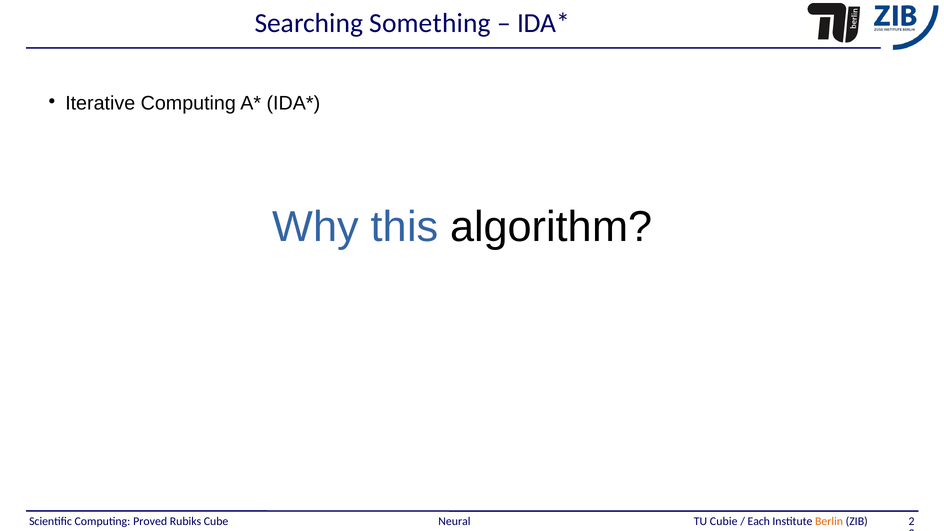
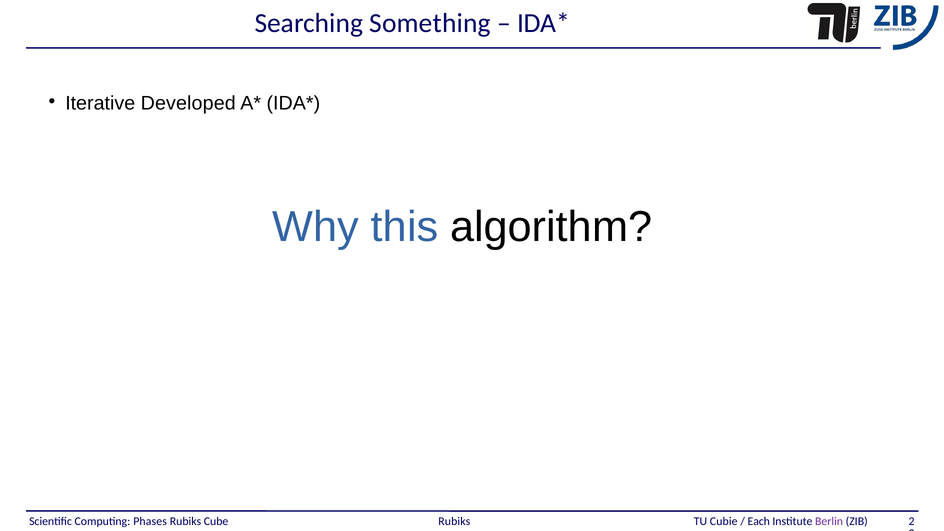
Iterative Computing: Computing -> Developed (188, 103)
Proved: Proved -> Phases (150, 521)
Cube Neural: Neural -> Rubiks (454, 521)
Berlin colour: orange -> purple (829, 521)
